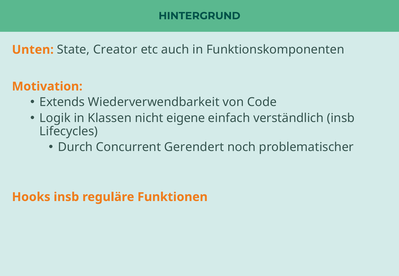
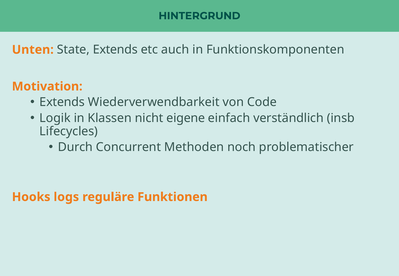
State Creator: Creator -> Extends (115, 50)
Gerendert: Gerendert -> Methoden (194, 147)
Hooks insb: insb -> logs (66, 197)
